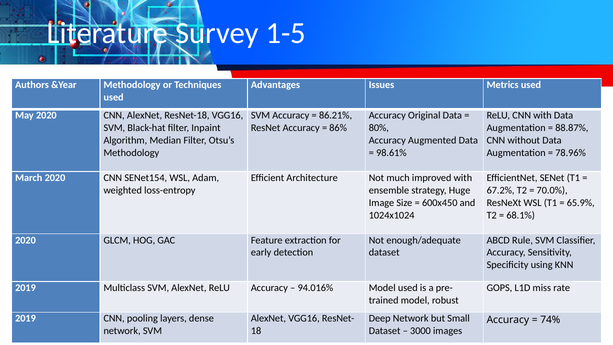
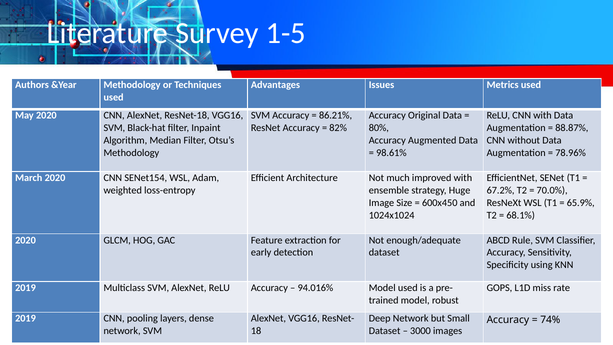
86%: 86% -> 82% (338, 128)
